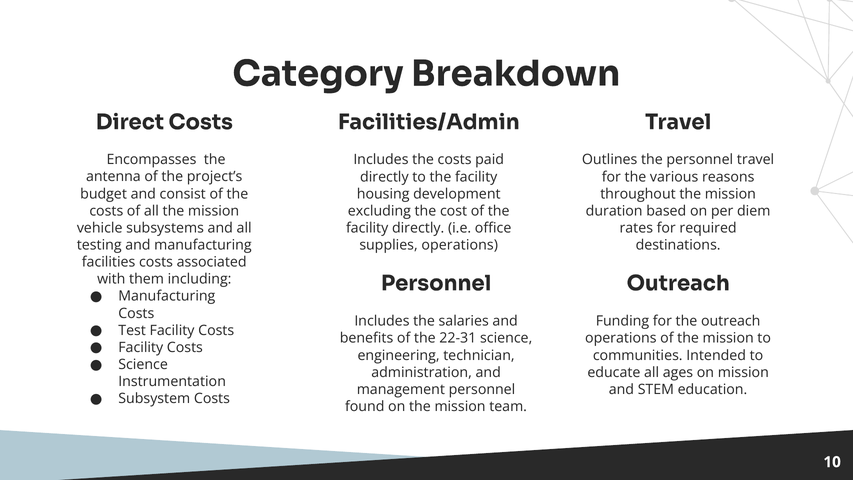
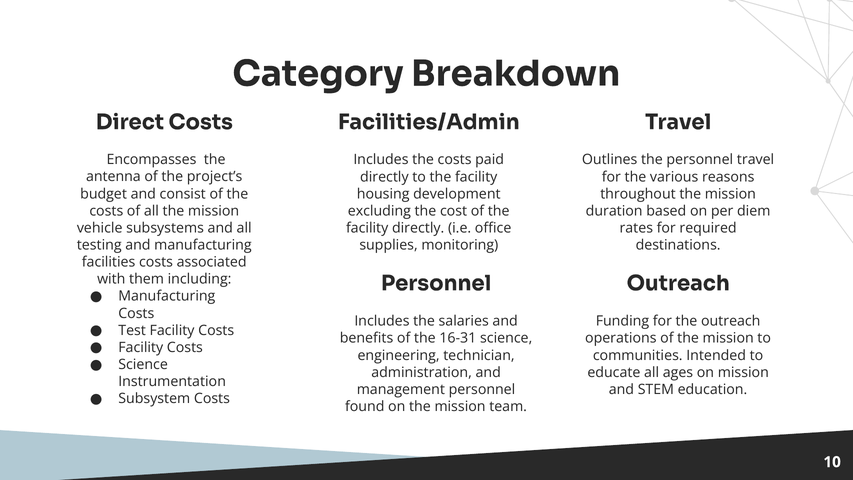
supplies operations: operations -> monitoring (460, 245)
22-31: 22-31 -> 16-31 (458, 338)
